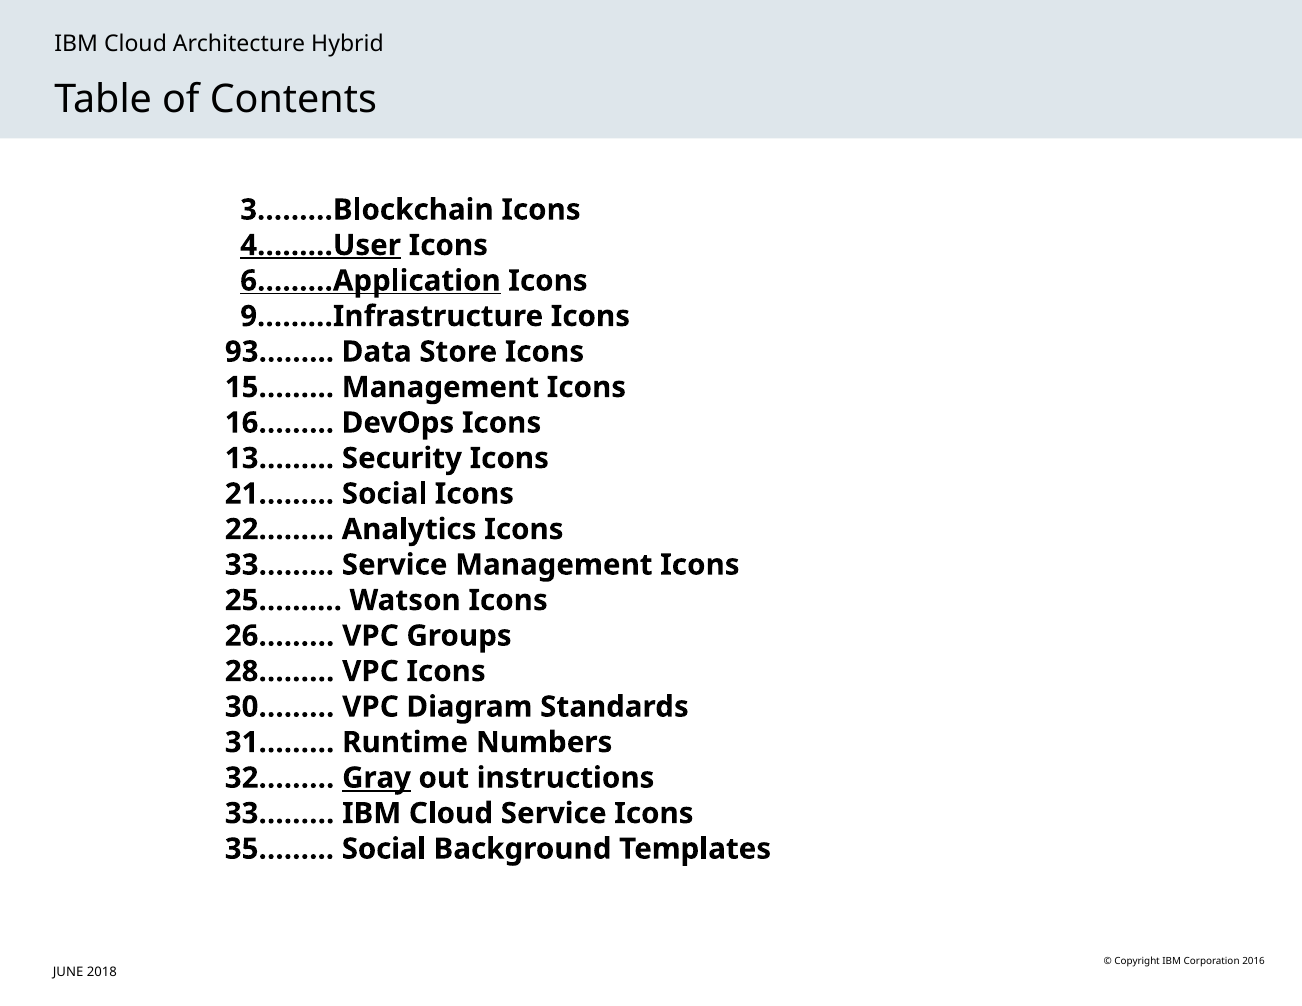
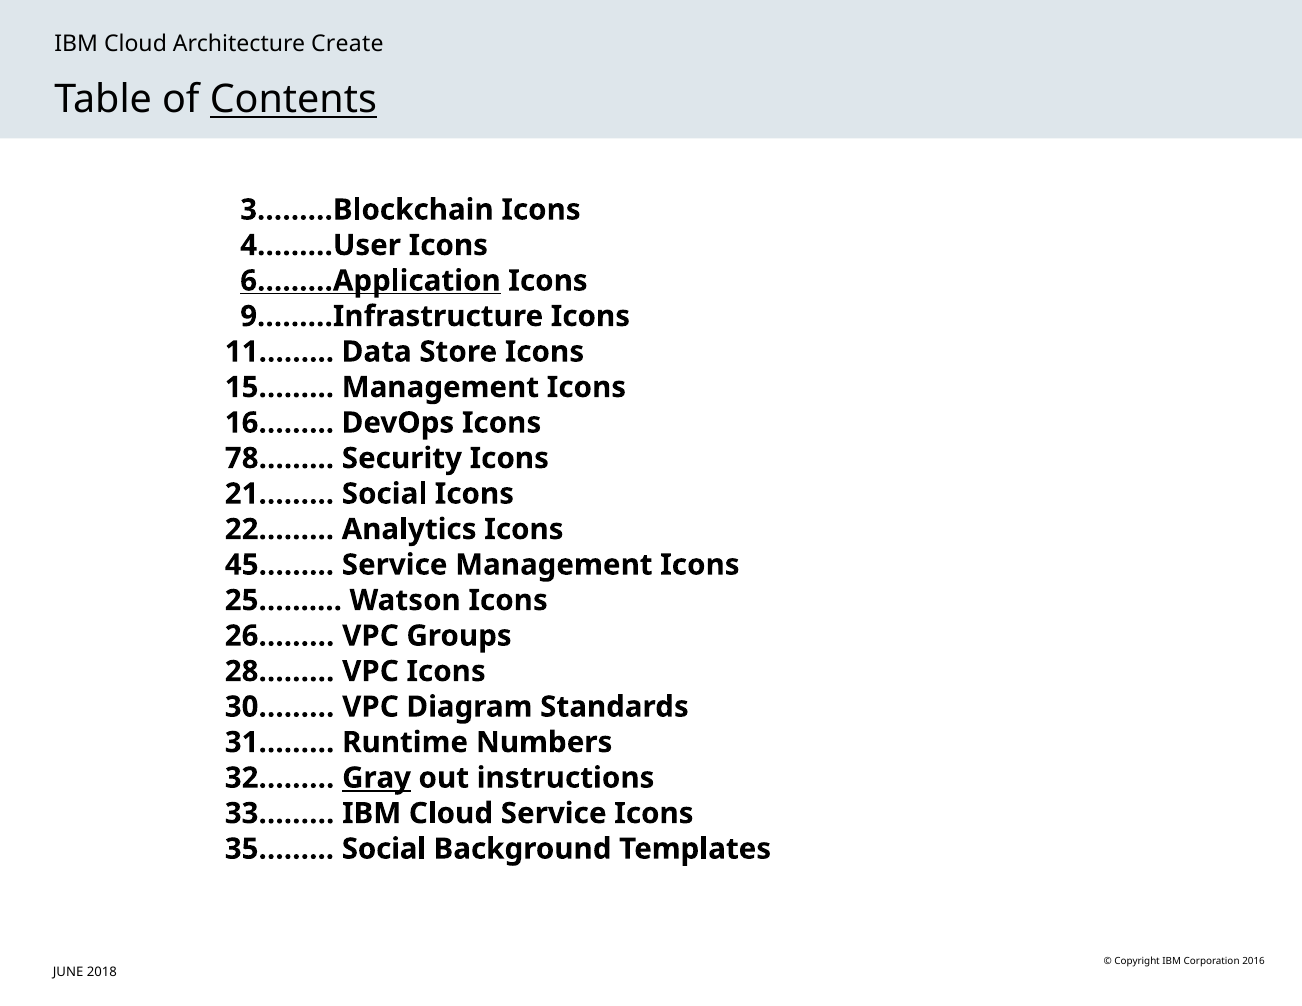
Hybrid: Hybrid -> Create (347, 44)
Contents underline: none -> present (293, 100)
4………User underline: present -> none (321, 245)
93……: 93…… -> 11…… (279, 352)
13……: 13…… -> 78…… (279, 458)
33……: 33…… -> 45…… (279, 565)
